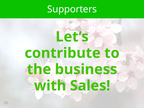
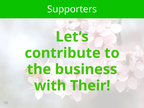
Sales: Sales -> Their (90, 86)
